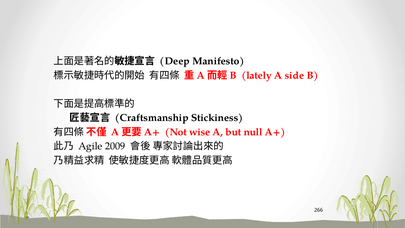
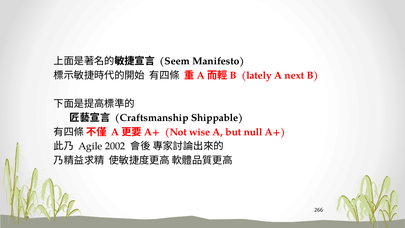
Deep: Deep -> Seem (175, 61)
side: side -> next (294, 75)
Stickiness: Stickiness -> Shippable (217, 118)
2009: 2009 -> 2002 (115, 146)
